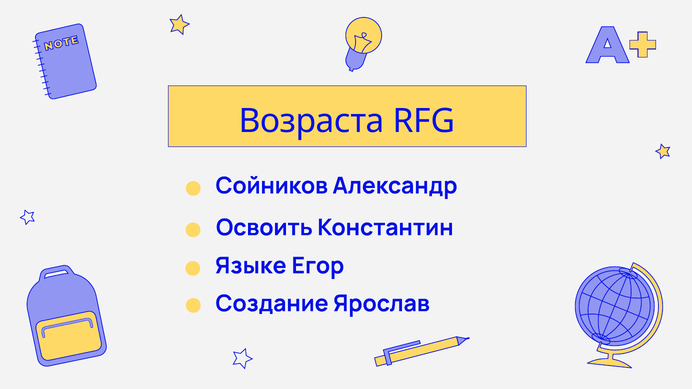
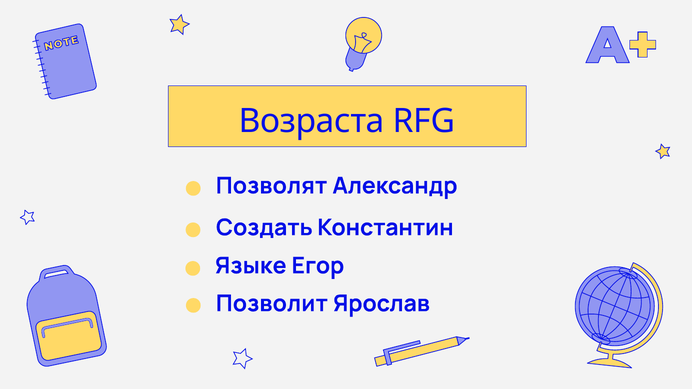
Сойников: Сойников -> Позволят (272, 186)
Освоить: Освоить -> Создать (264, 228)
Создание: Создание -> Позволит (272, 304)
